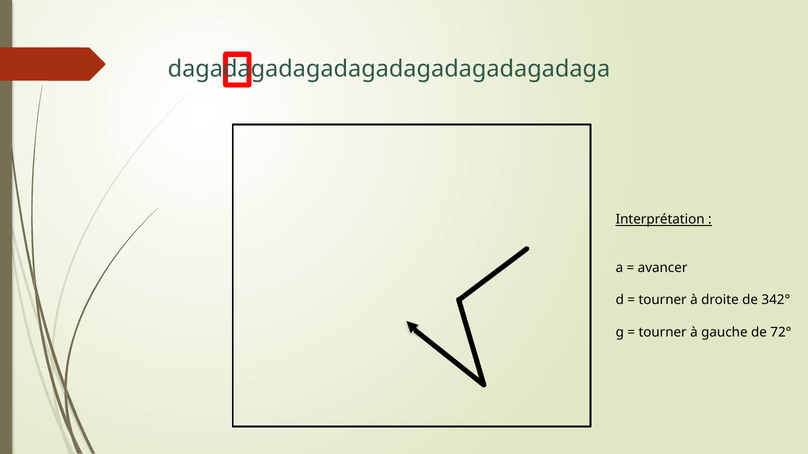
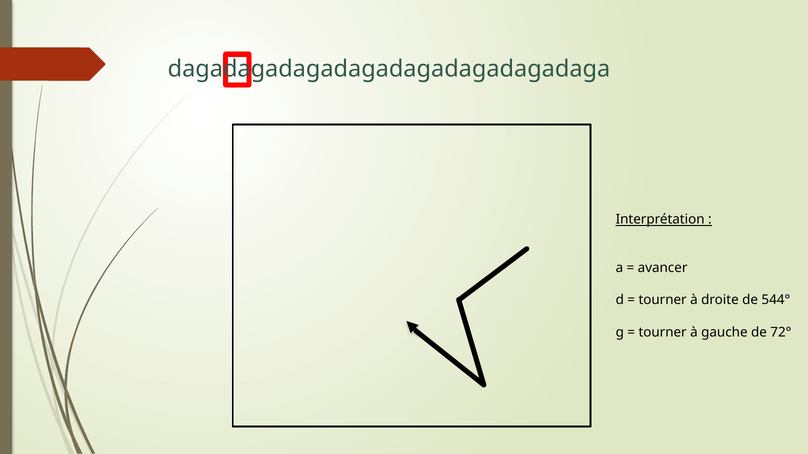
342°: 342° -> 544° (776, 300)
